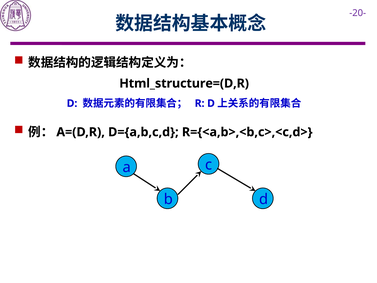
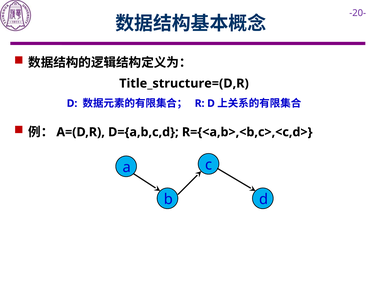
Html_structure=(D,R: Html_structure=(D,R -> Title_structure=(D,R (184, 83)
